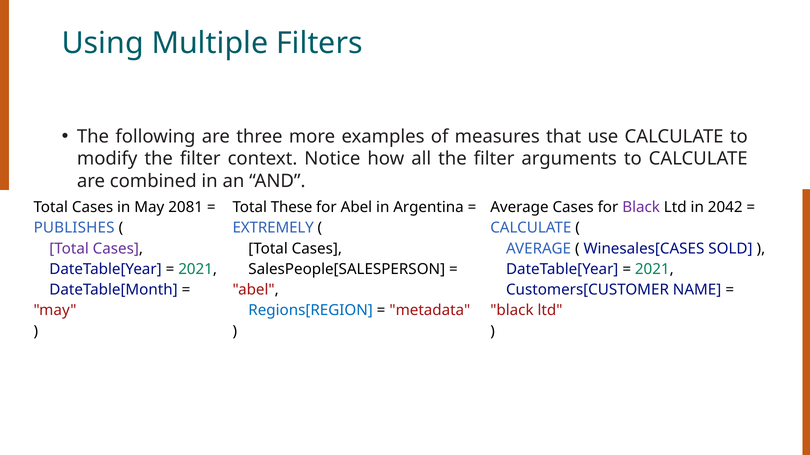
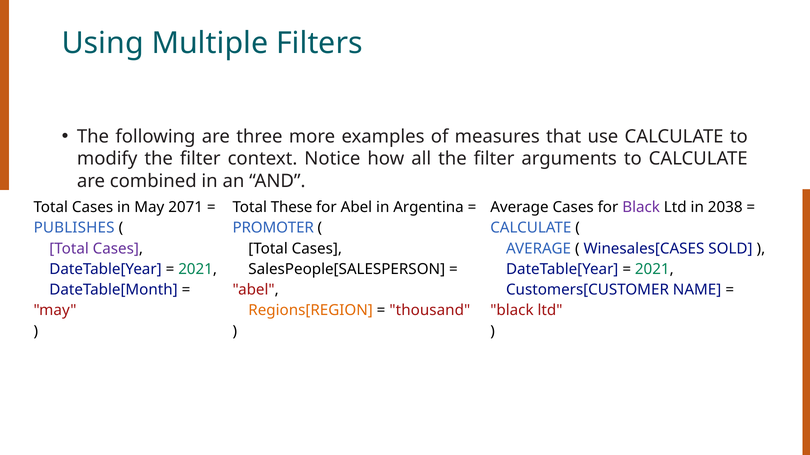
2081: 2081 -> 2071 (186, 208)
2042: 2042 -> 2038 (725, 208)
EXTREMELY: EXTREMELY -> PROMOTER (273, 228)
Regions[REGION colour: blue -> orange (311, 311)
metadata: metadata -> thousand (430, 311)
